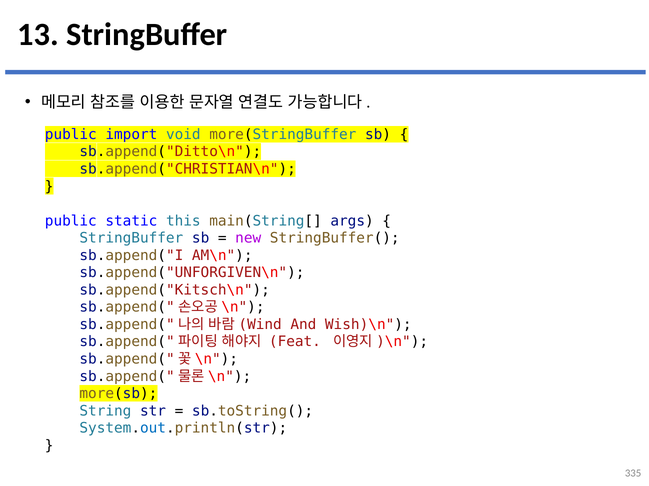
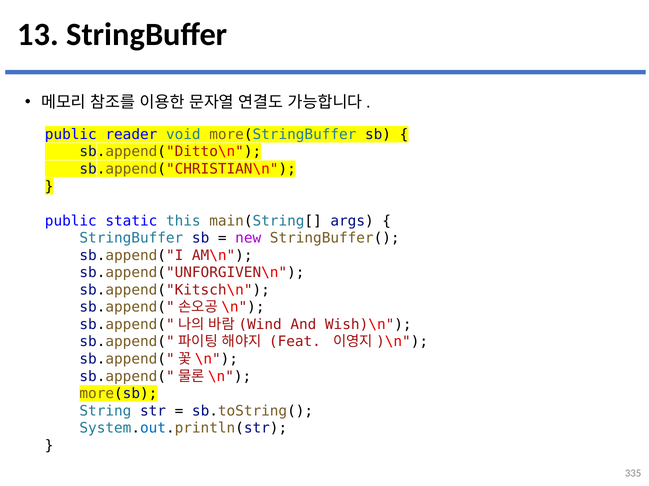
import: import -> reader (131, 135)
